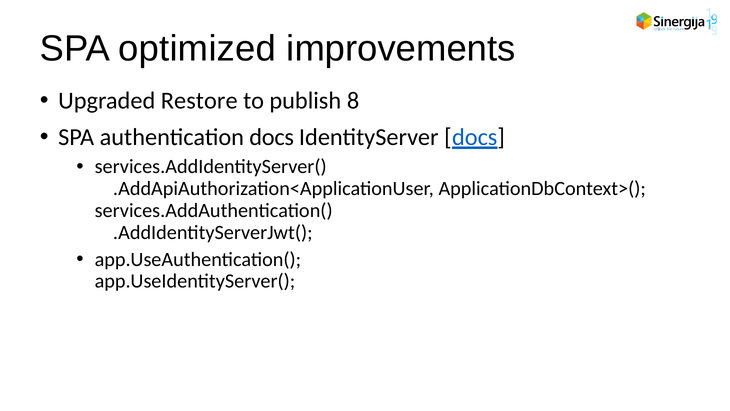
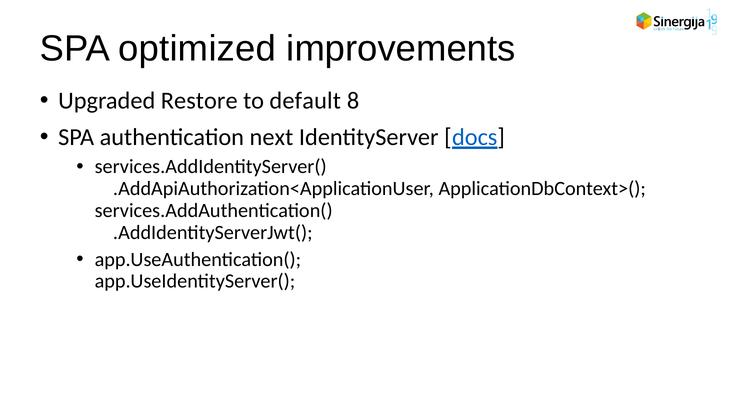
publish: publish -> default (305, 100)
authentication docs: docs -> next (271, 137)
